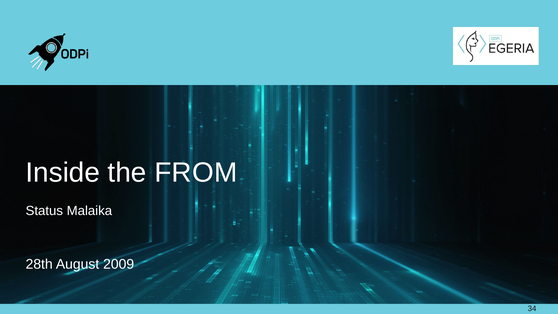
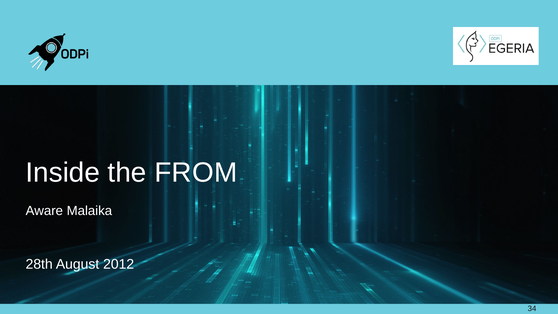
Status: Status -> Aware (44, 211)
2009: 2009 -> 2012 (119, 264)
